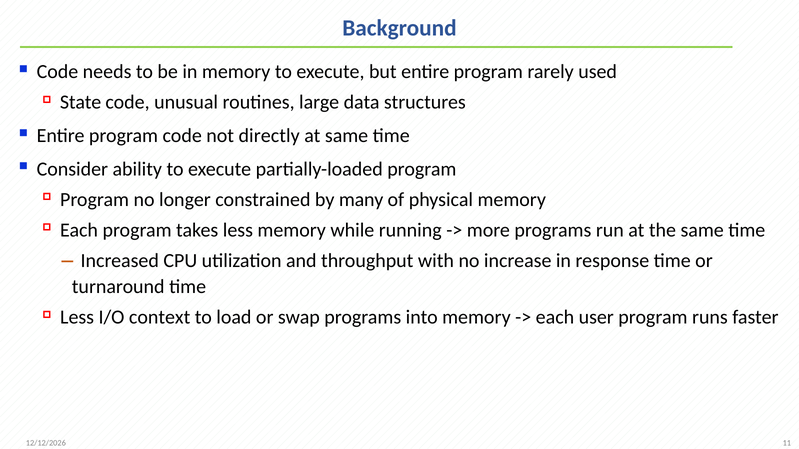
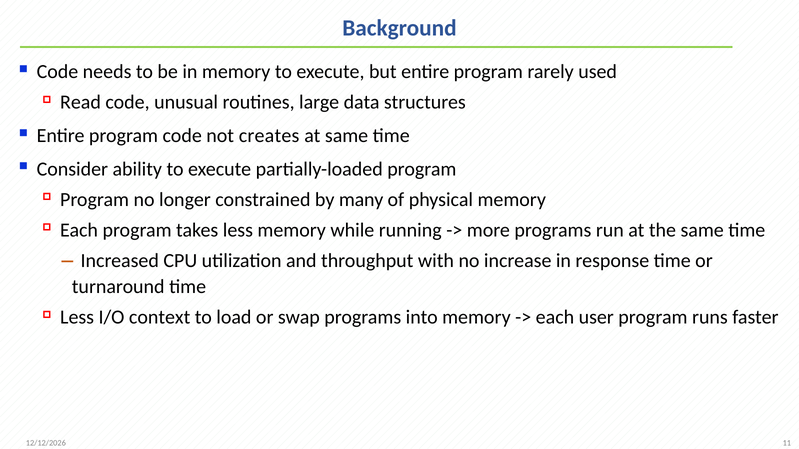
State: State -> Read (81, 102)
directly: directly -> creates (269, 136)
